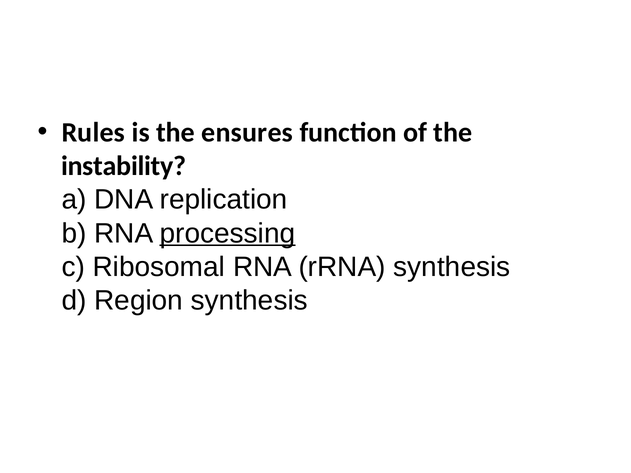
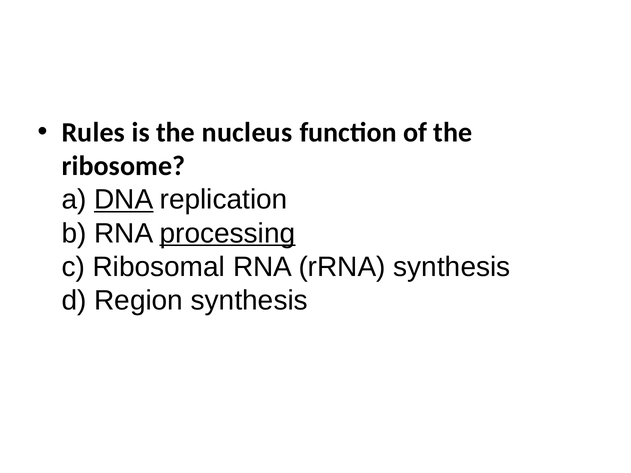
ensures: ensures -> nucleus (247, 132)
instability: instability -> ribosome (123, 166)
DNA underline: none -> present (124, 200)
